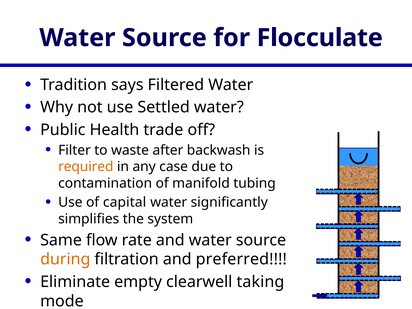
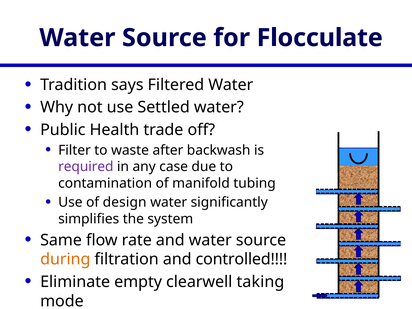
required colour: orange -> purple (86, 167)
capital: capital -> design (125, 202)
preferred: preferred -> controlled (241, 259)
